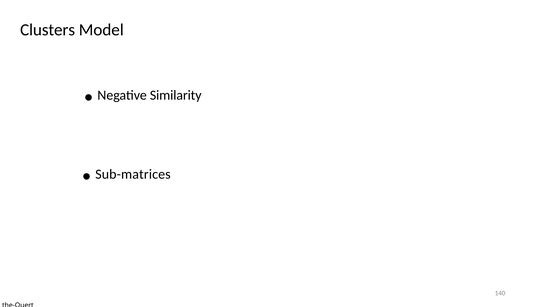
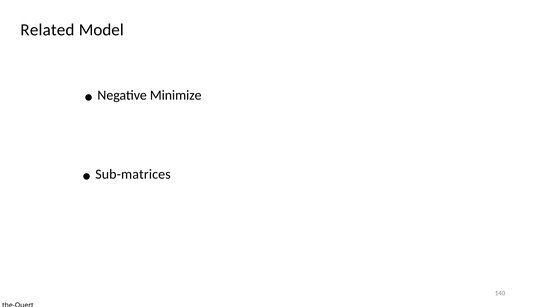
Clusters: Clusters -> Related (47, 30)
Similarity: Similarity -> Minimize (176, 95)
